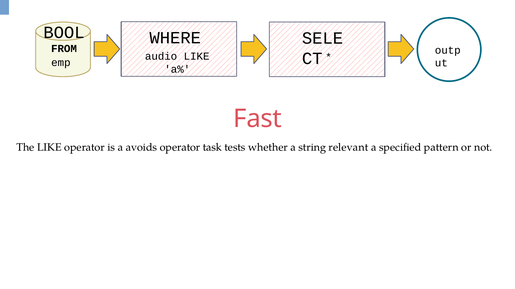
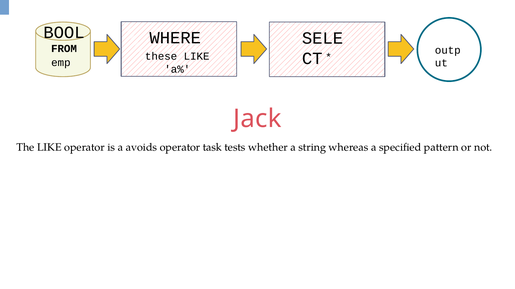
audio: audio -> these (161, 57)
Fast: Fast -> Jack (257, 119)
relevant: relevant -> whereas (349, 148)
